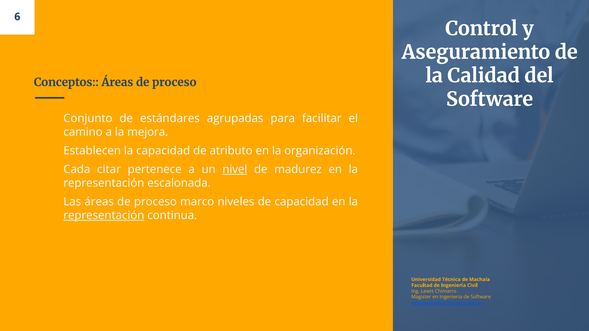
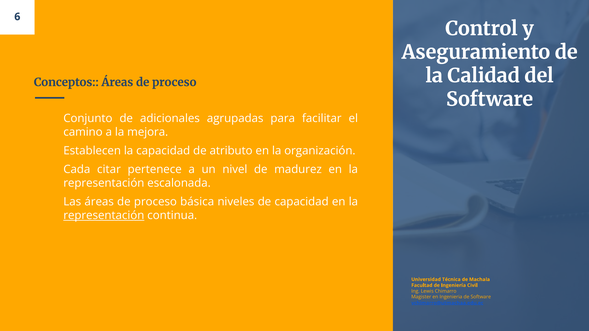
estándares: estándares -> adicionales (170, 118)
nivel underline: present -> none (235, 170)
marco: marco -> básica (197, 202)
